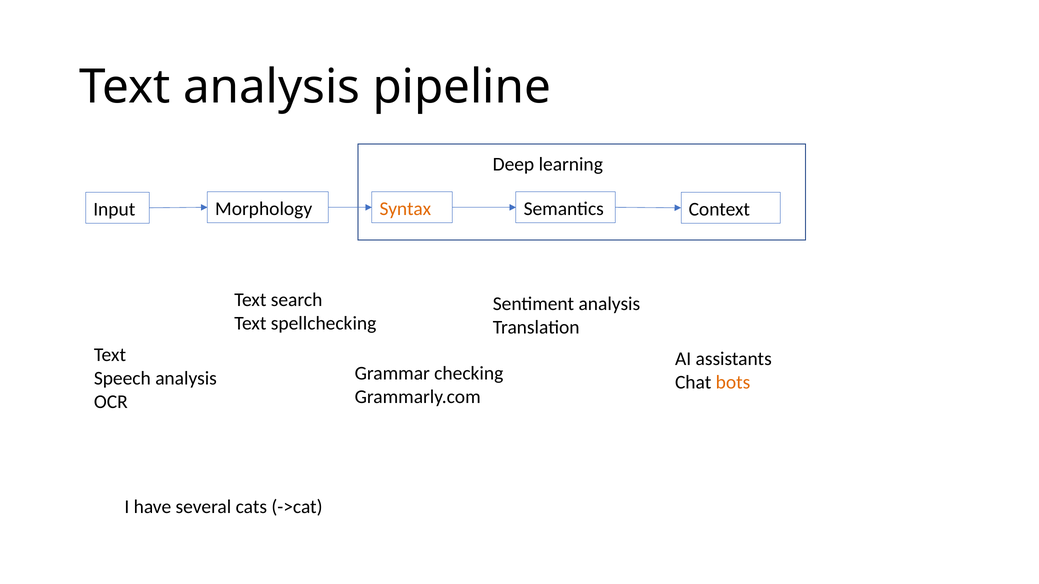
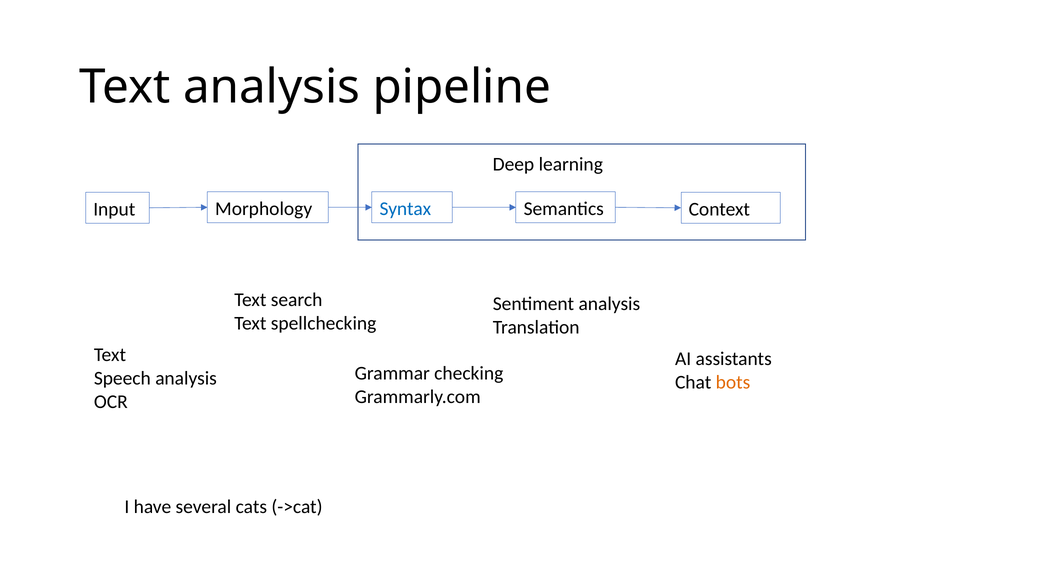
Syntax colour: orange -> blue (405, 209)
